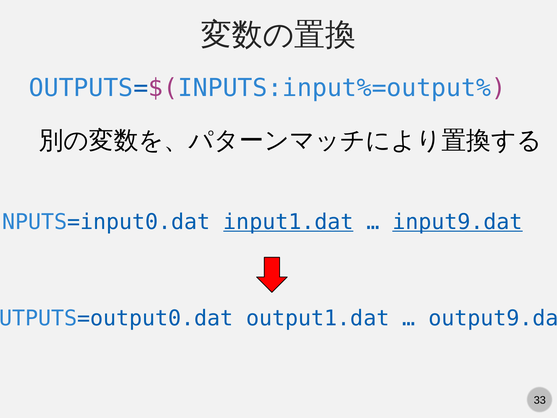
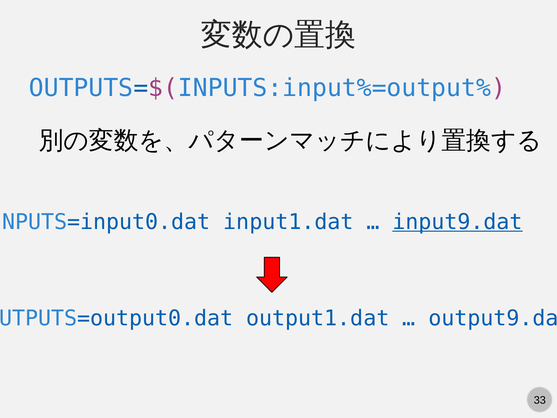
input1.dat underline: present -> none (288, 222)
